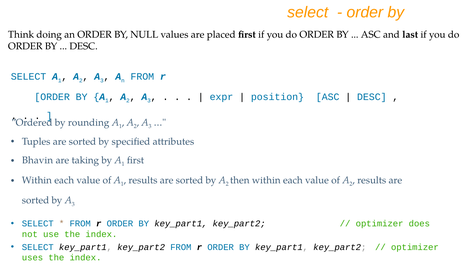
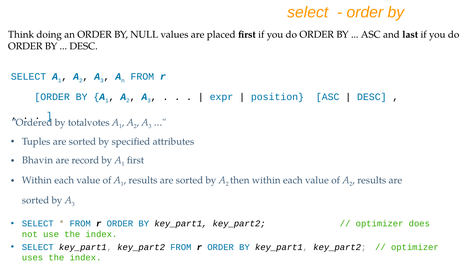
rounding: rounding -> totalvotes (89, 122)
taking: taking -> record (85, 160)
